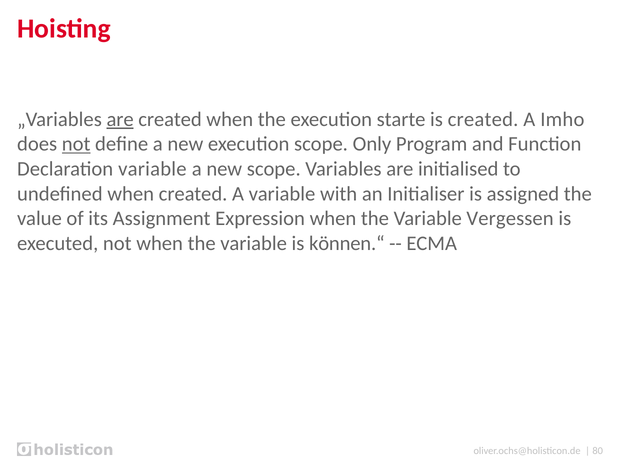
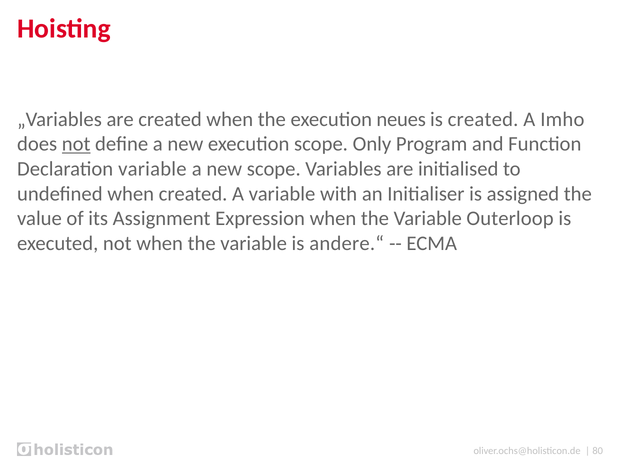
are underline: present -> none (120, 119)
starte: starte -> neues (401, 119)
Vergessen: Vergessen -> Outerloop (510, 219)
können.“: können.“ -> andere.“ (347, 243)
